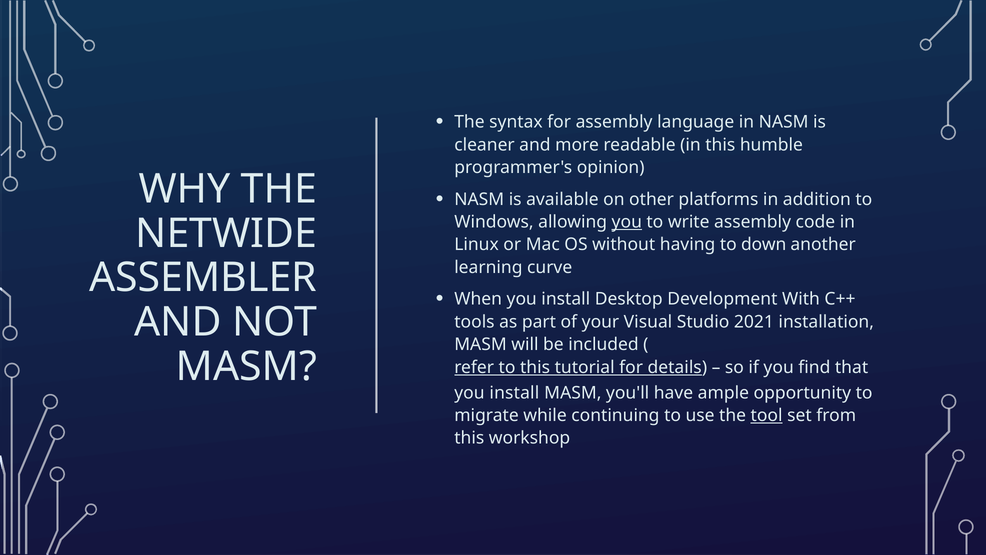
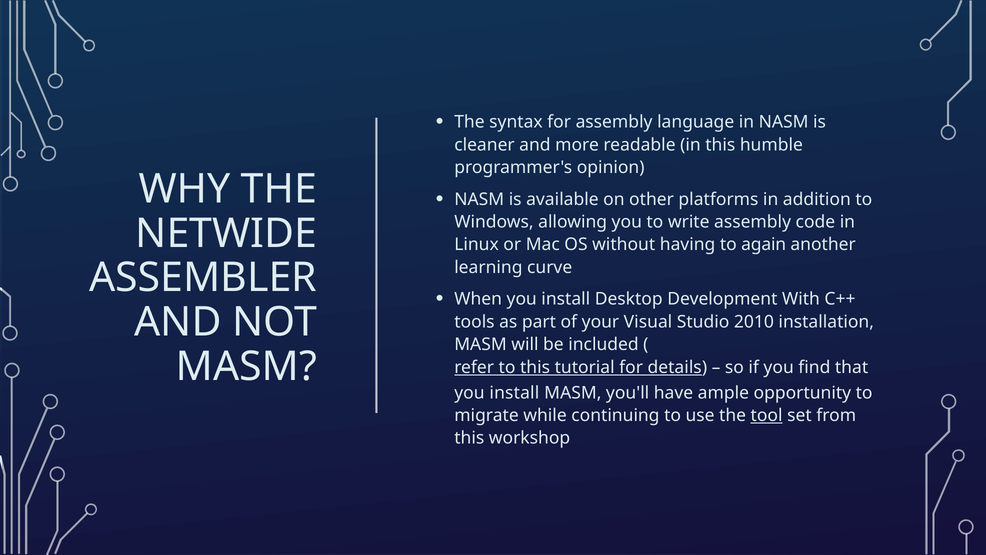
you underline: present -> none (627, 222)
down: down -> again (764, 244)
2021: 2021 -> 2010 (754, 322)
